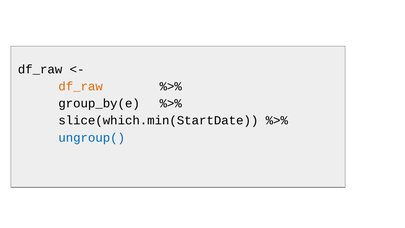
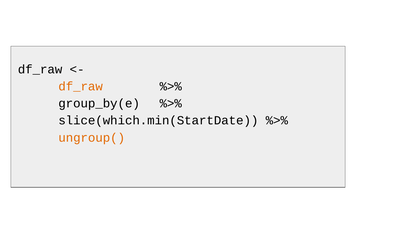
ungroup( colour: blue -> orange (92, 138)
